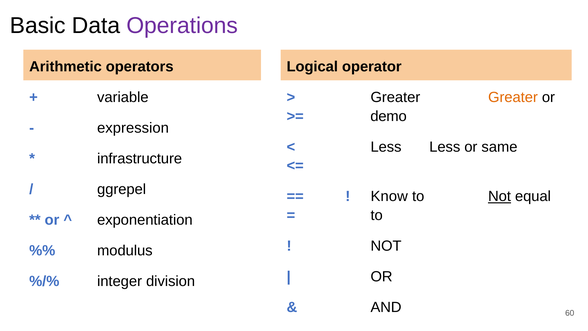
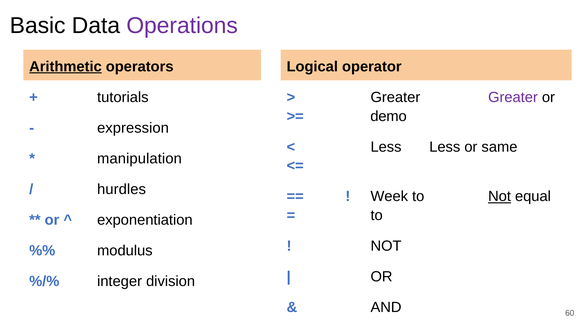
Arithmetic underline: none -> present (65, 67)
variable: variable -> tutorials (123, 97)
Greater colour: orange -> purple (513, 97)
infrastructure: infrastructure -> manipulation (139, 158)
ggrepel: ggrepel -> hurdles (122, 189)
Know: Know -> Week (389, 196)
